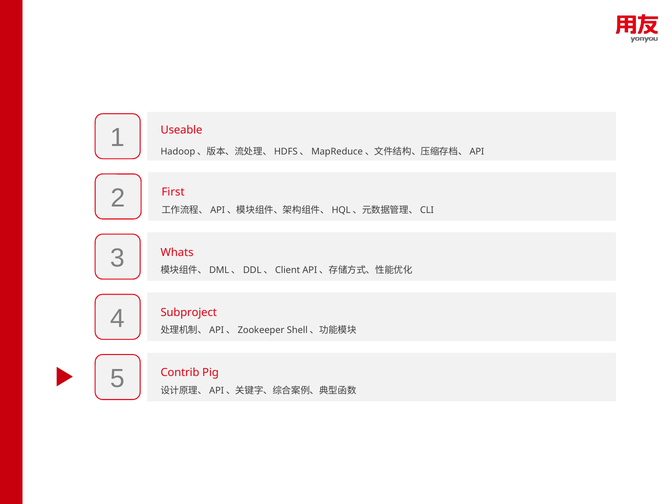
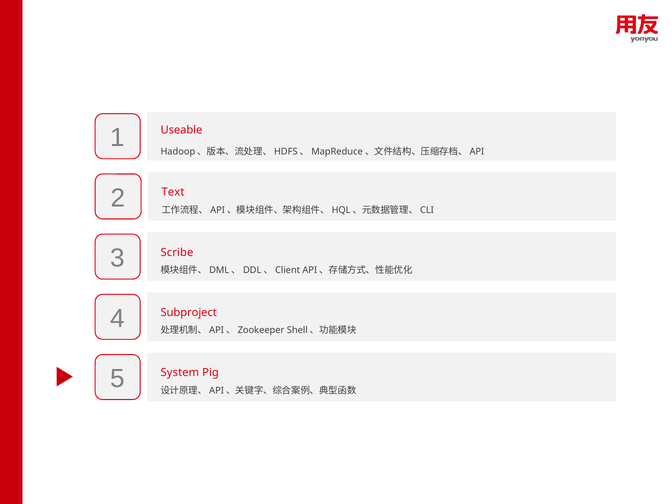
First: First -> Text (173, 192)
Whats: Whats -> Scribe (177, 252)
Contrib: Contrib -> System (180, 373)
